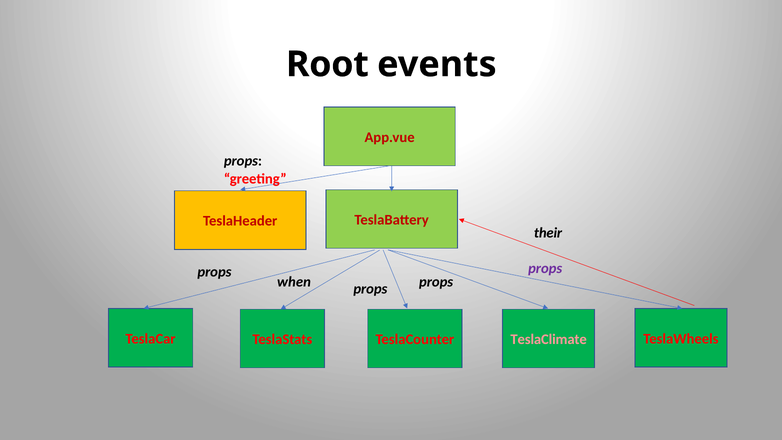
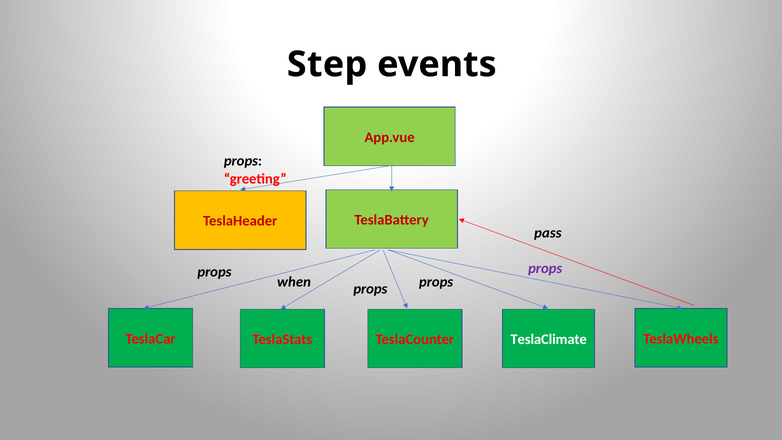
Root: Root -> Step (327, 64)
their: their -> pass (548, 233)
TeslaClimate colour: pink -> white (549, 339)
